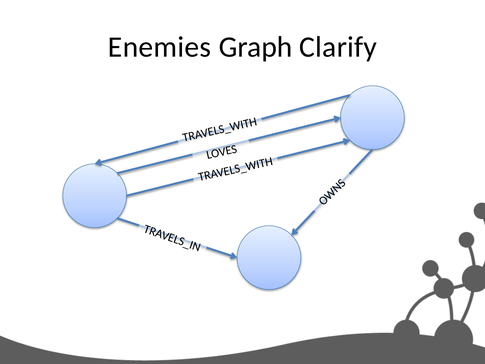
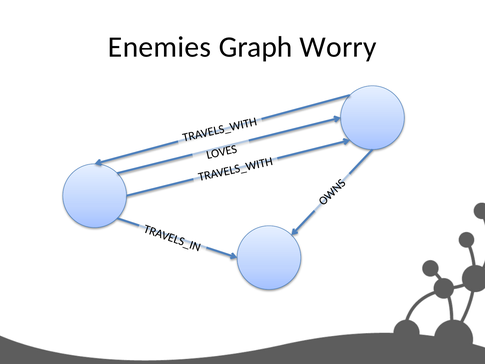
Clarify: Clarify -> Worry (338, 47)
